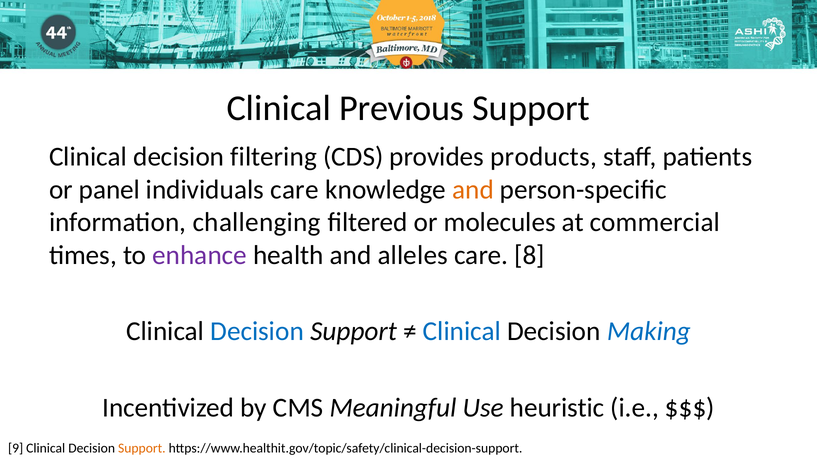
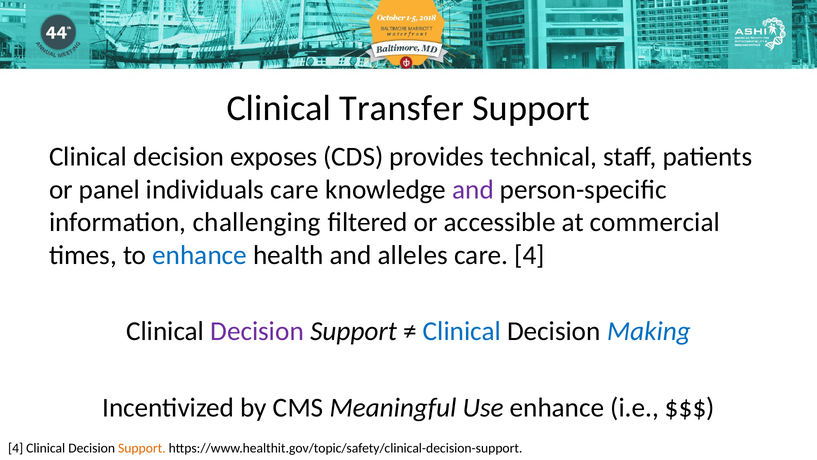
Previous: Previous -> Transfer (401, 108)
filtering: filtering -> exposes (274, 157)
products: products -> technical (544, 157)
and colour: orange -> purple (473, 189)
molecules: molecules -> accessible (500, 222)
enhance colour: purple -> blue (200, 255)
care 8: 8 -> 4 (529, 255)
Decision colour: blue -> purple (257, 331)
Use heuristic: heuristic -> enhance (557, 407)
9: 9 -> 4 (16, 448)
